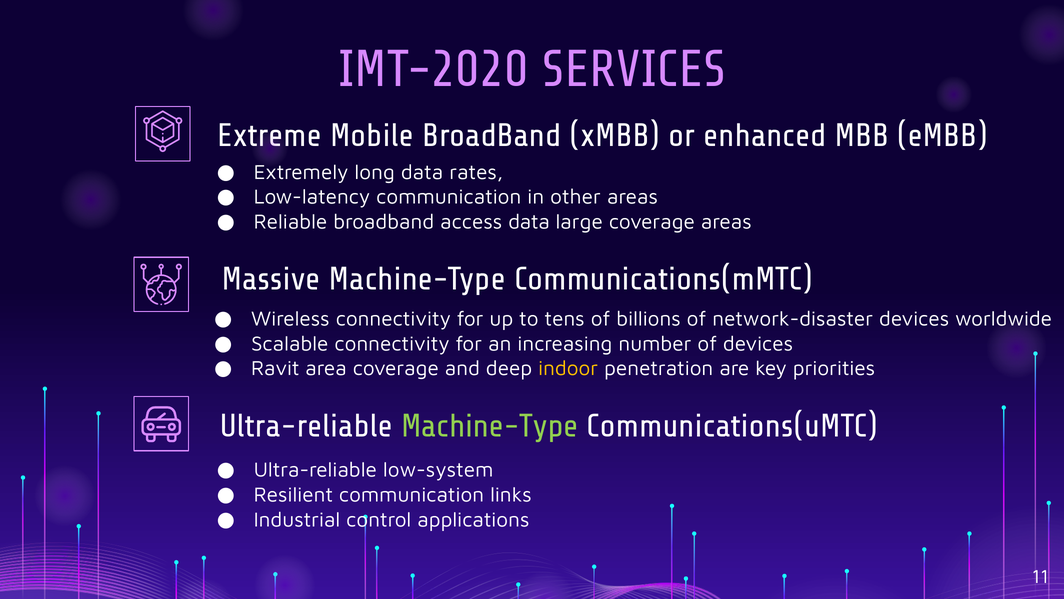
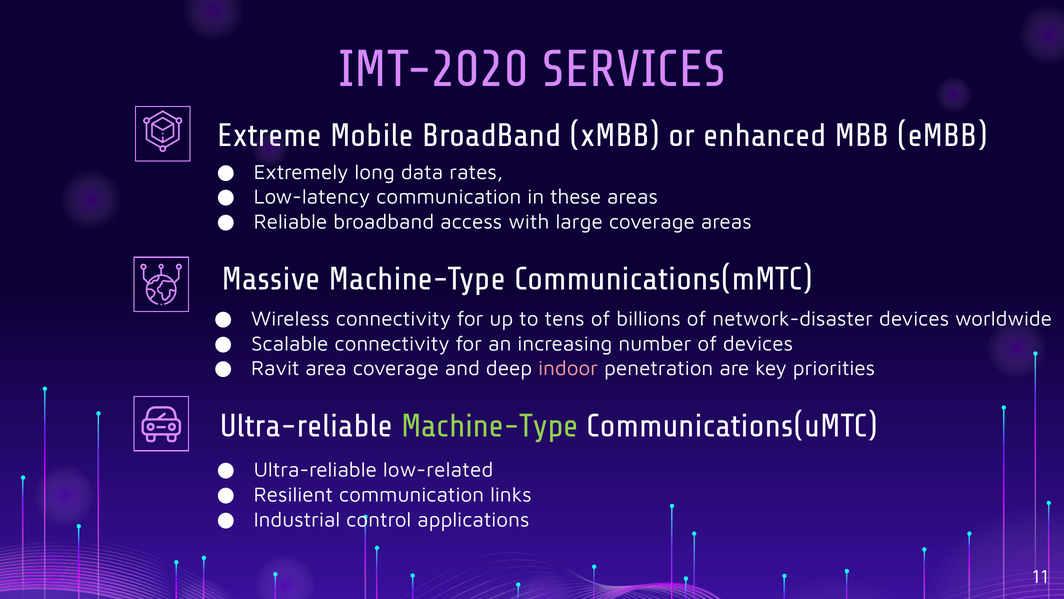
other: other -> these (576, 197)
access data: data -> with (529, 222)
indoor colour: yellow -> pink (568, 368)
low-system: low-system -> low-related (438, 470)
